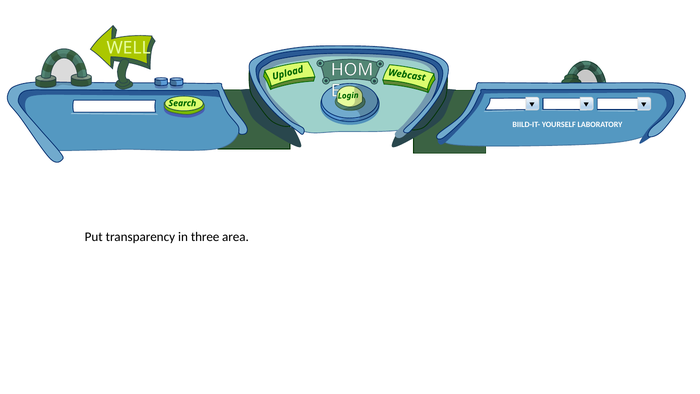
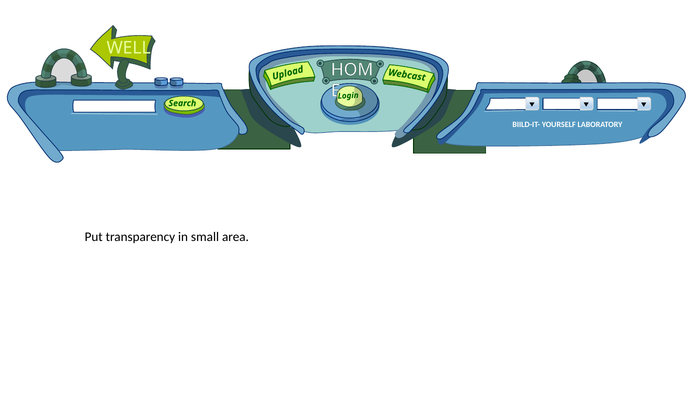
three: three -> small (205, 237)
